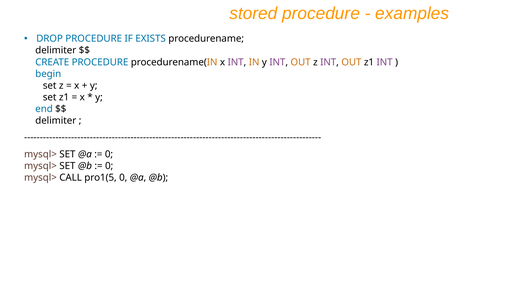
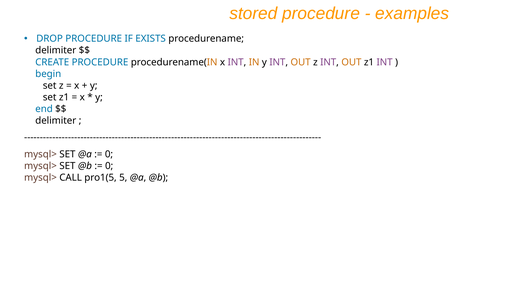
pro1(5 0: 0 -> 5 (123, 177)
